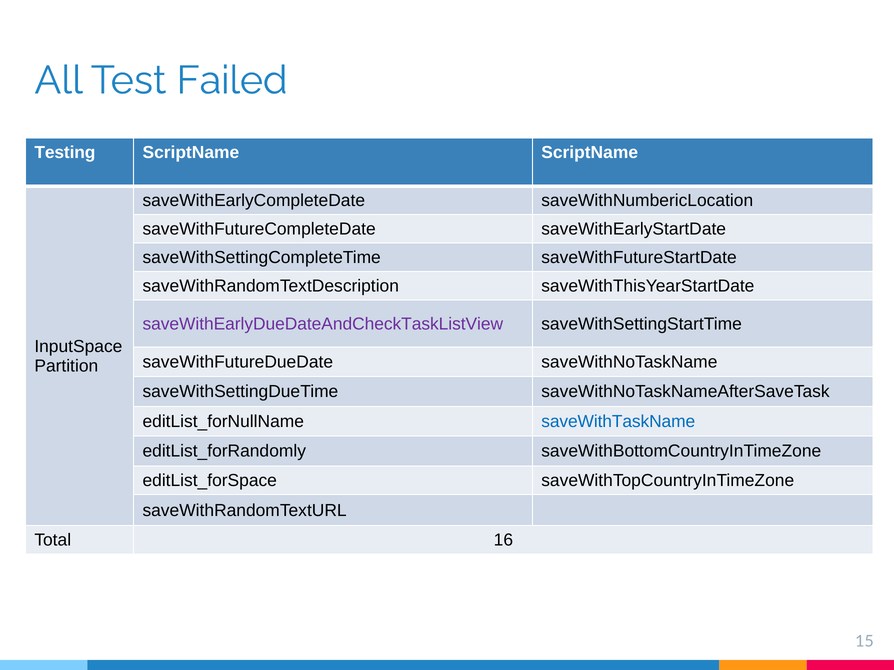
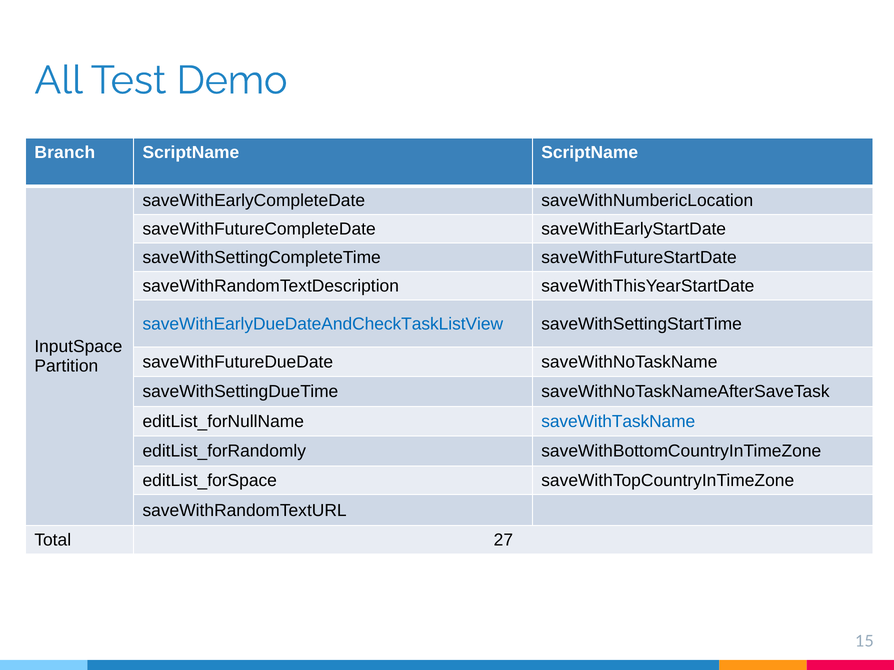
Failed: Failed -> Demo (232, 80)
Testing: Testing -> Branch (65, 153)
saveWithEarlyDueDateAndCheckTaskListView colour: purple -> blue (323, 324)
16: 16 -> 27 (503, 541)
